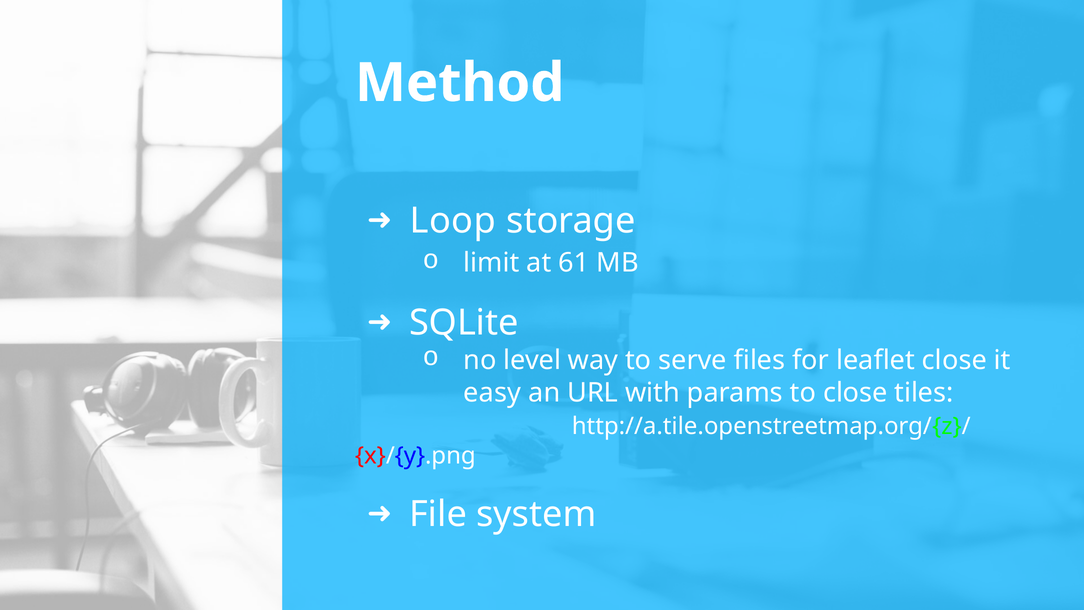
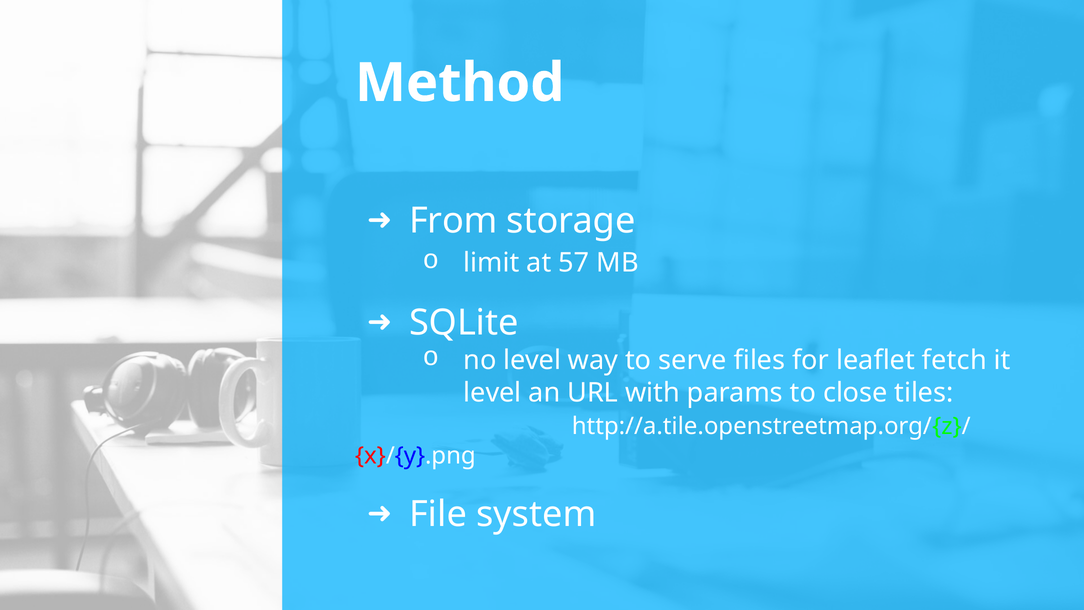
Loop: Loop -> From (453, 220)
61: 61 -> 57 (574, 263)
leaflet close: close -> fetch (954, 360)
easy: easy -> level (492, 393)
